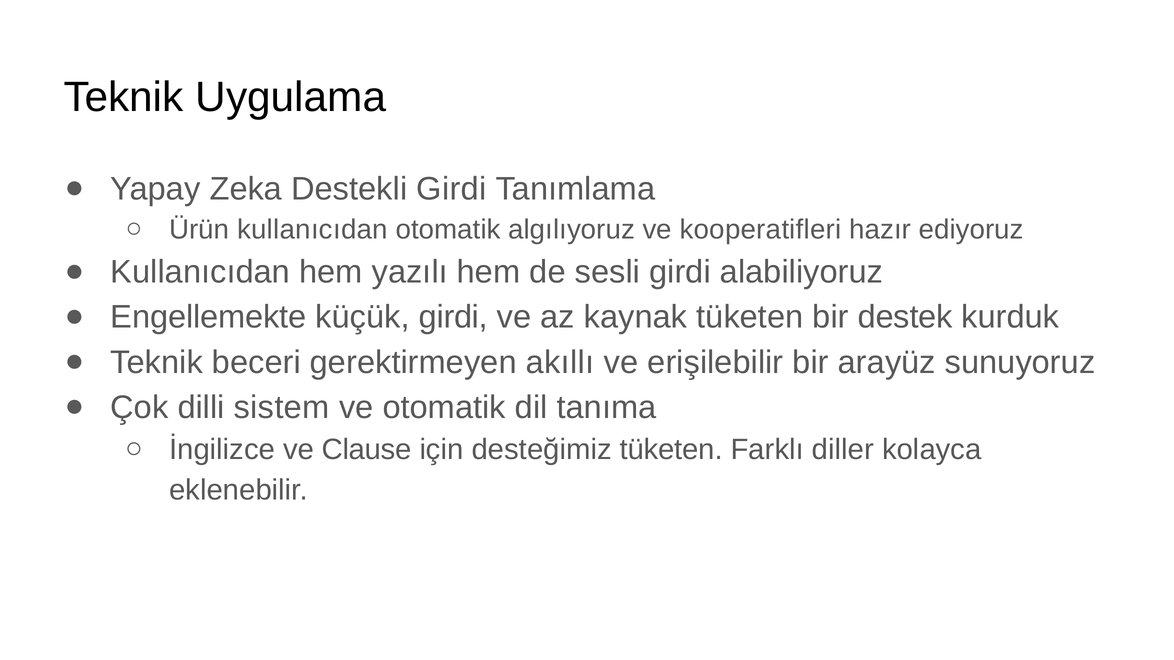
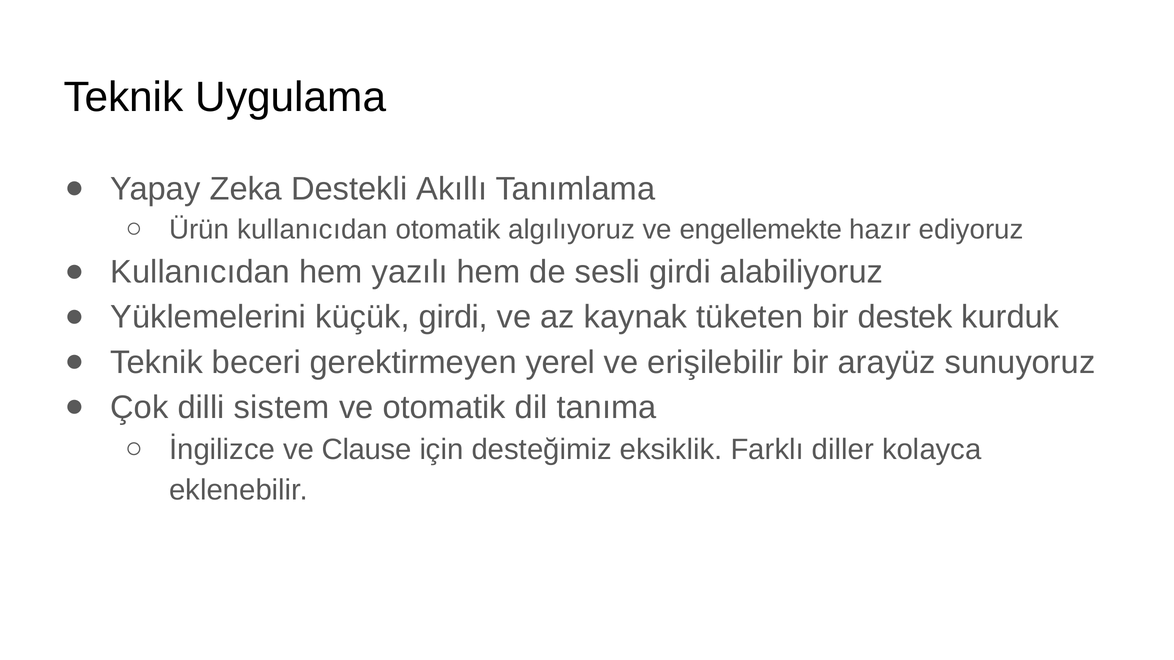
Destekli Girdi: Girdi -> Akıllı (452, 189)
kooperatifleri: kooperatifleri -> engellemekte (761, 230)
Engellemekte: Engellemekte -> Yüklemelerini (208, 317)
akıllı: akıllı -> yerel (560, 362)
desteğimiz tüketen: tüketen -> eksiklik (671, 450)
